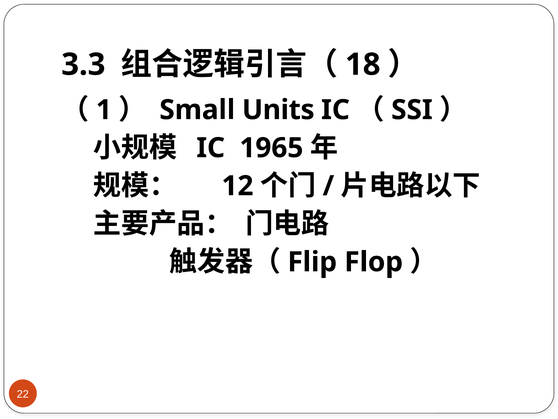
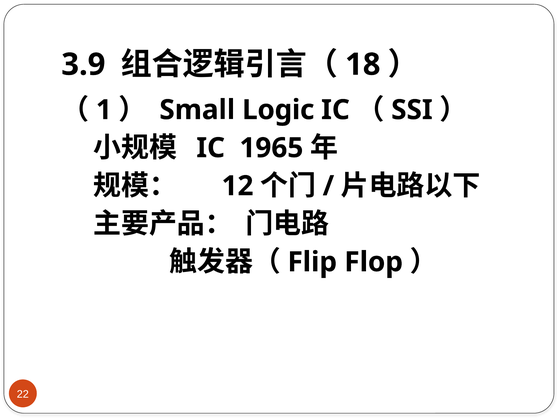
3.3: 3.3 -> 3.9 (83, 64)
Units: Units -> Logic (278, 110)
